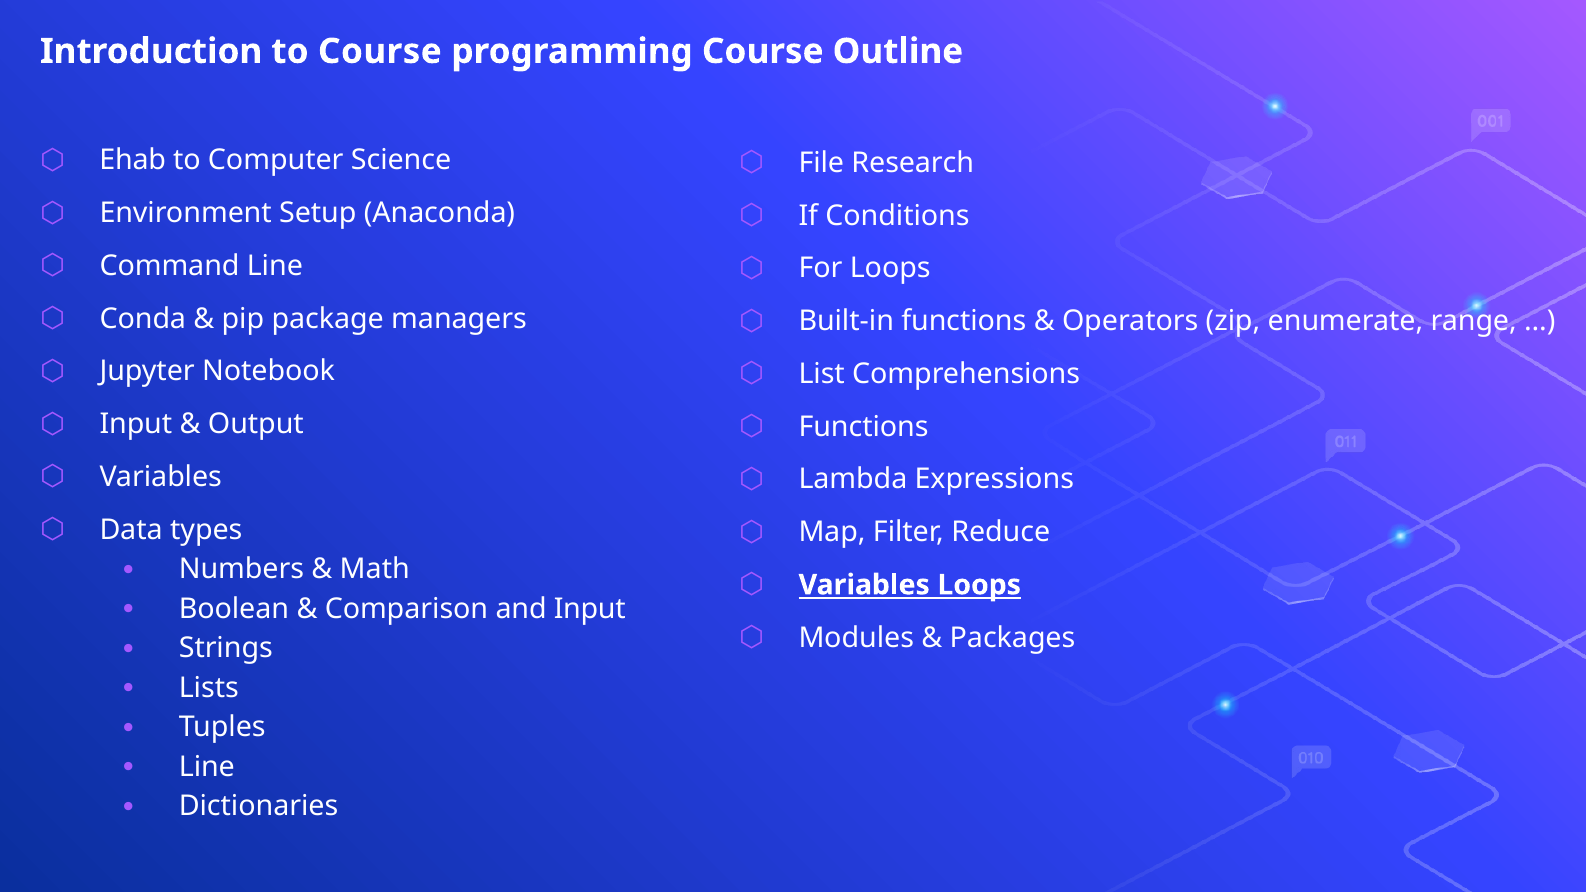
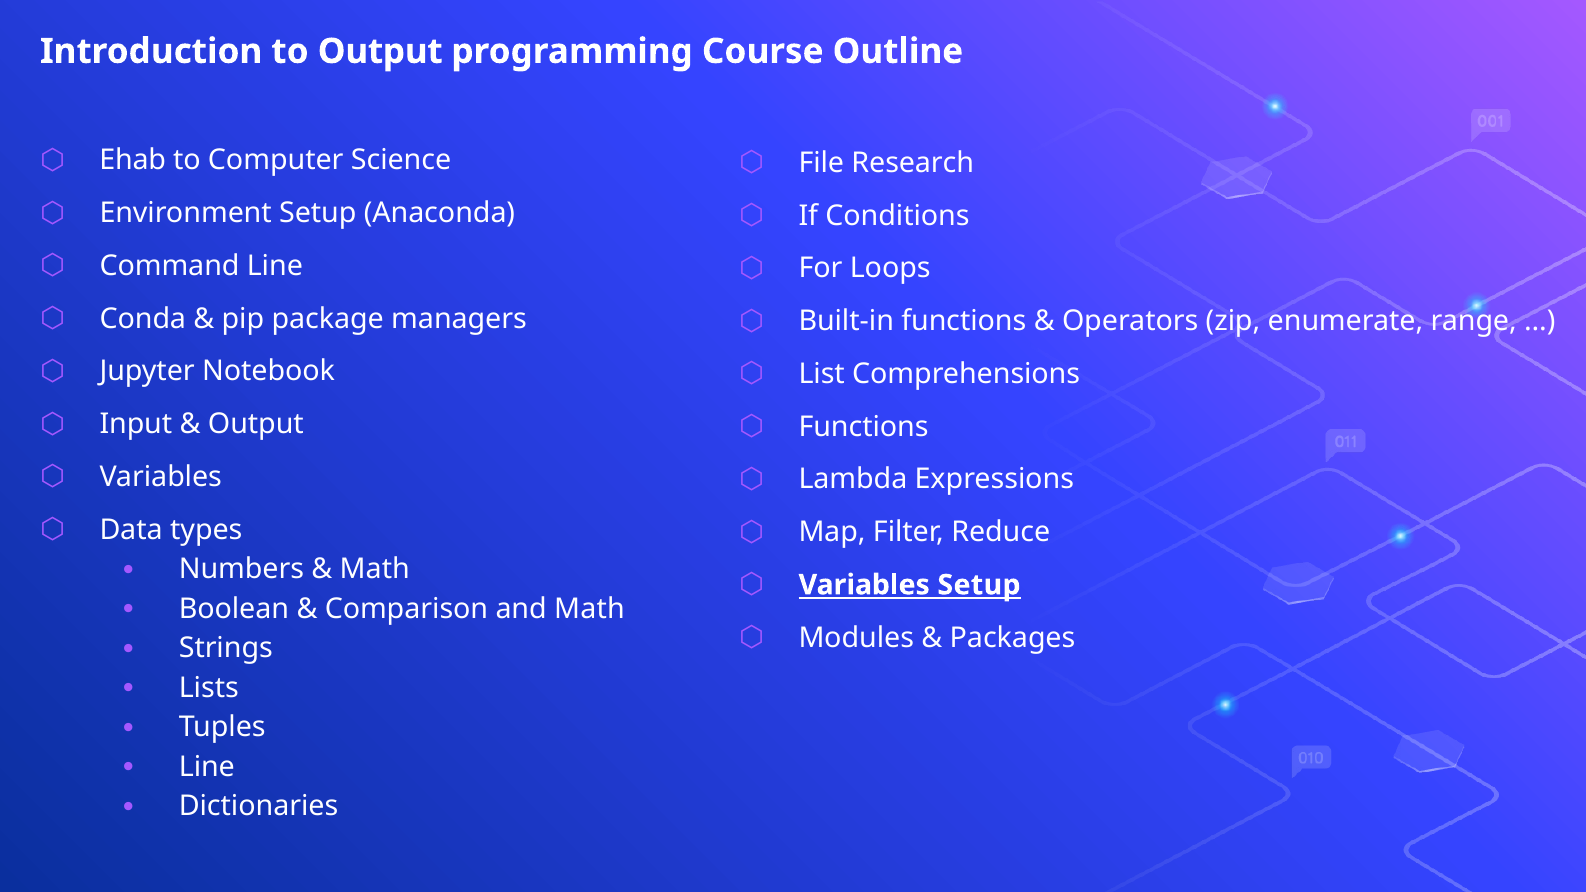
to Course: Course -> Output (380, 51)
Variables Loops: Loops -> Setup (979, 585)
and Input: Input -> Math (589, 609)
